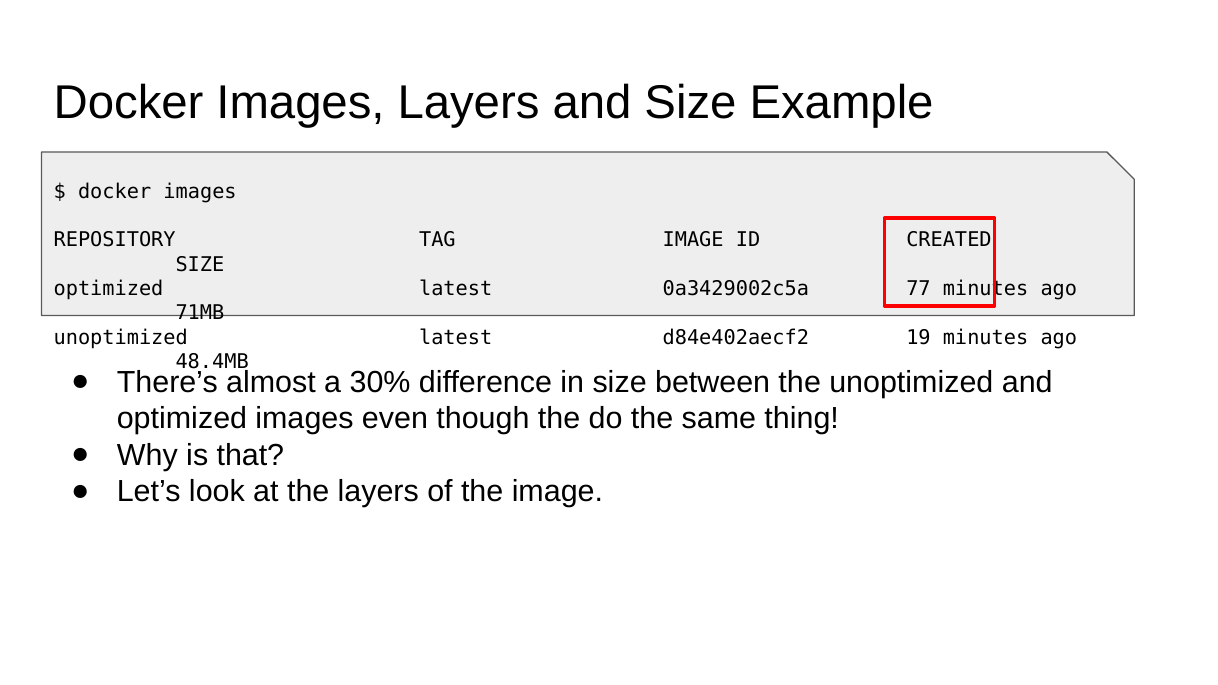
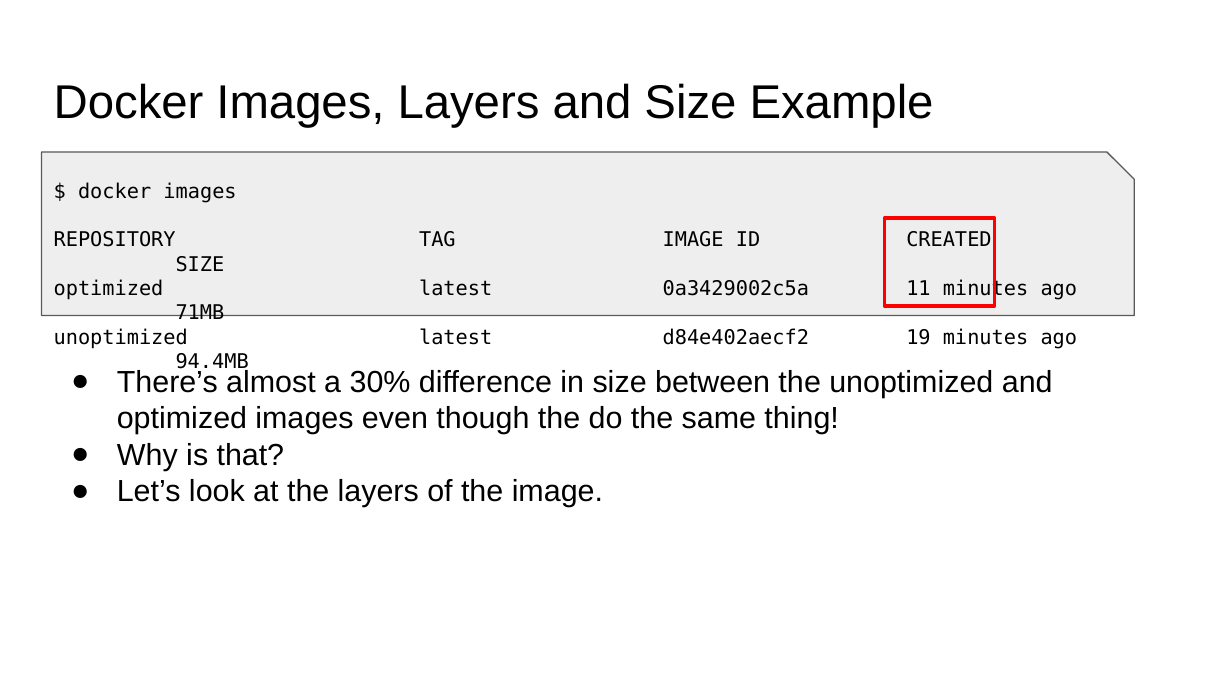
77: 77 -> 11 (919, 289)
48.4MB: 48.4MB -> 94.4MB (212, 362)
